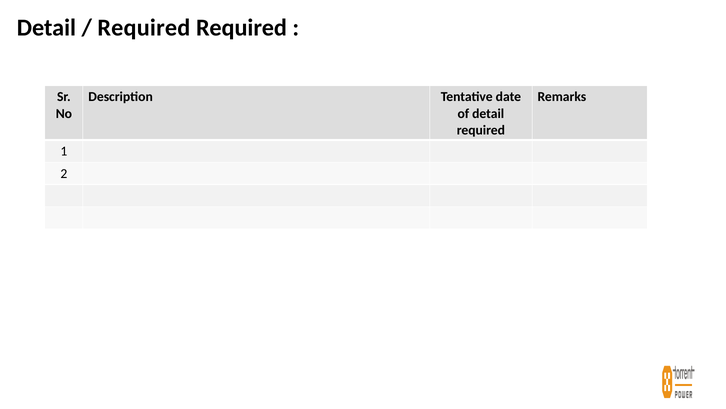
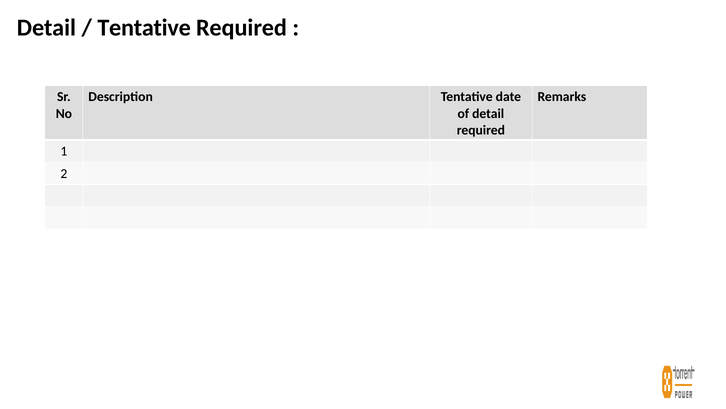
Required: Required -> Tentative (144, 28)
